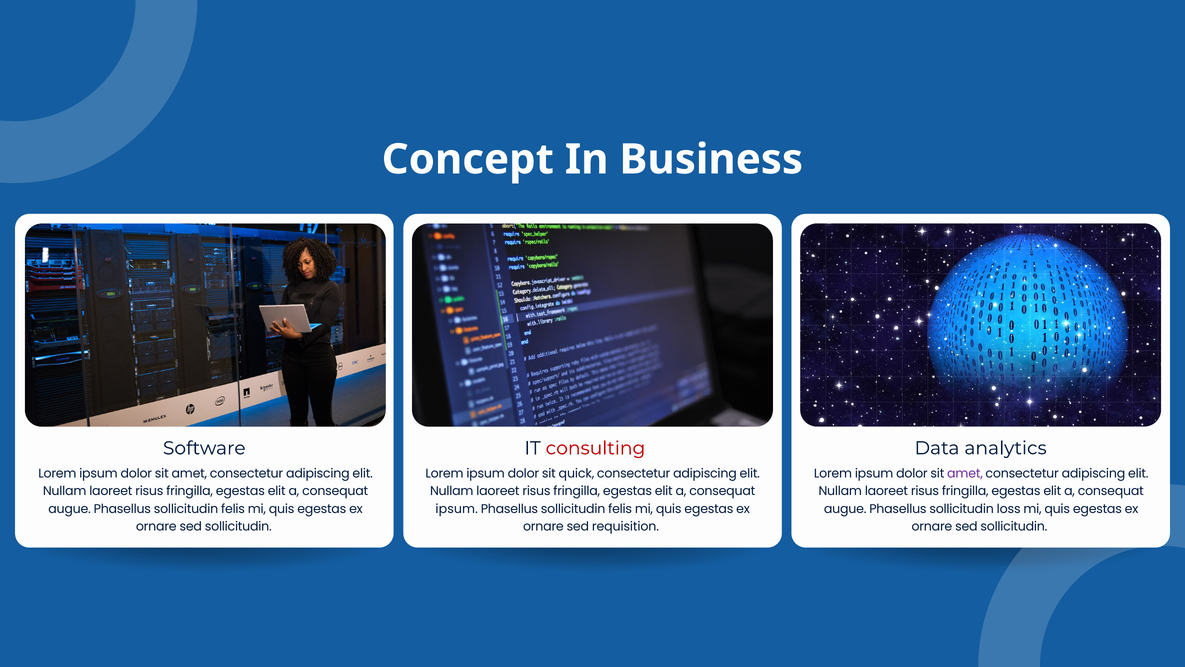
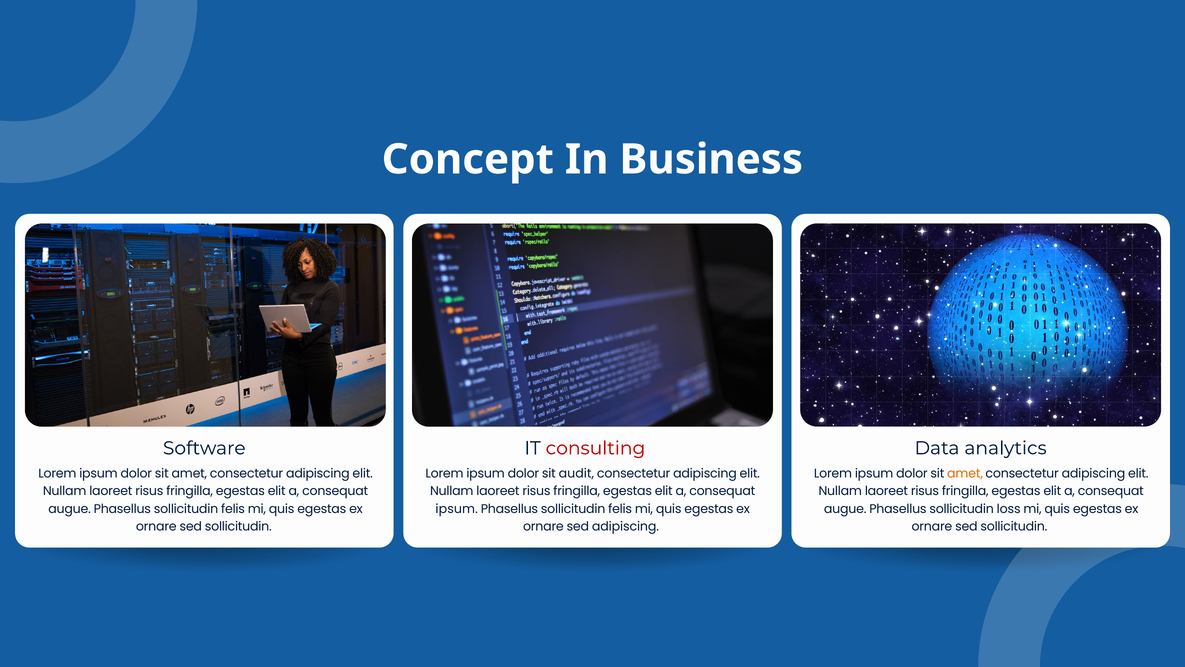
quick: quick -> audit (576, 473)
amet colour: purple -> orange (965, 473)
sed requisition: requisition -> adipiscing (625, 526)
